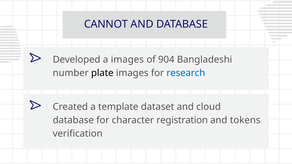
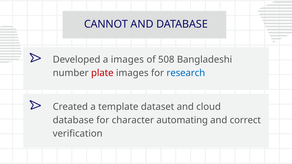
904: 904 -> 508 (166, 60)
plate colour: black -> red (102, 73)
registration: registration -> automating (182, 120)
tokens: tokens -> correct (245, 120)
